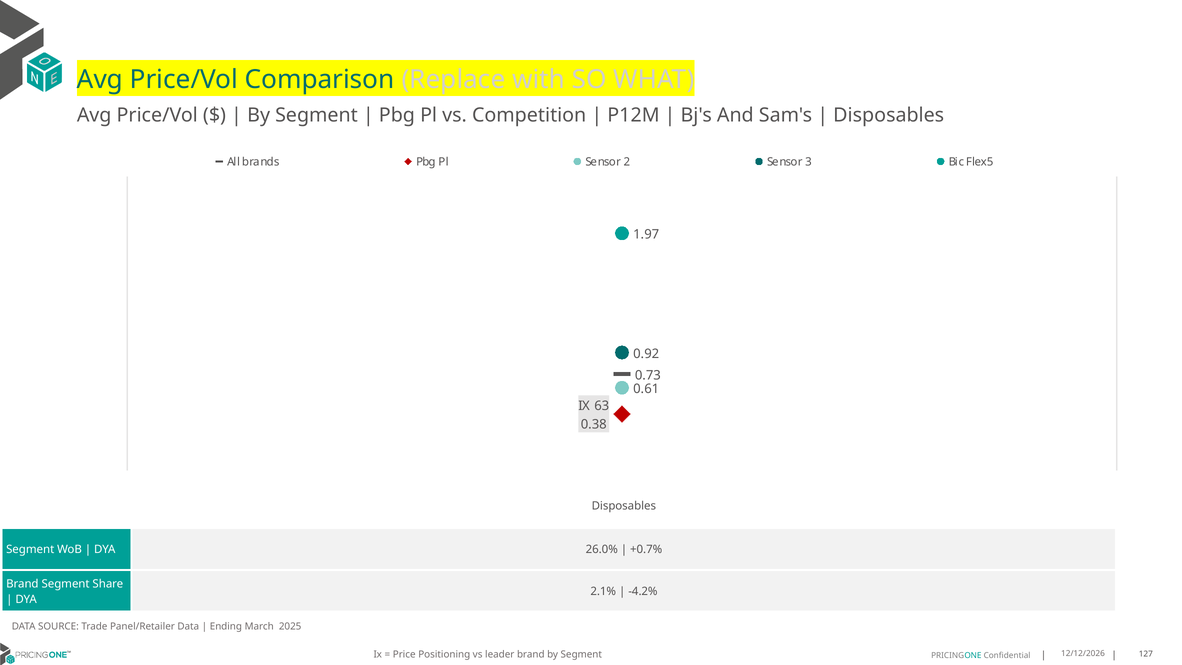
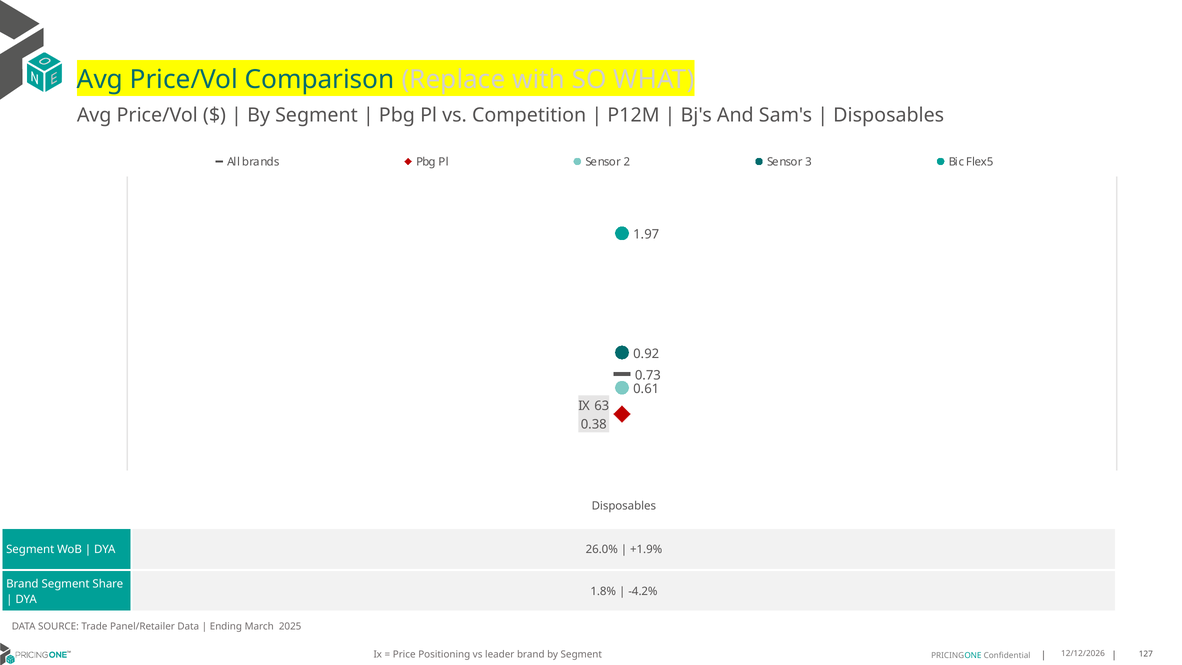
+0.7%: +0.7% -> +1.9% (646, 550)
2.1%: 2.1% -> 1.8% (603, 591)
